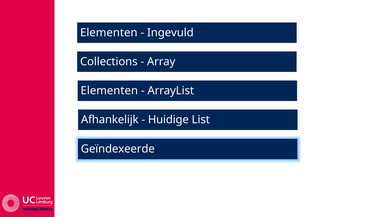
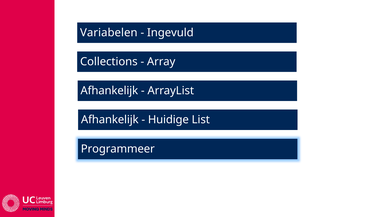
Elementen: Elementen -> Variabelen (109, 33)
Elementen: Elementen -> Afhankelijk (109, 91)
Geïndexeerde: Geïndexeerde -> Programmeer (118, 149)
